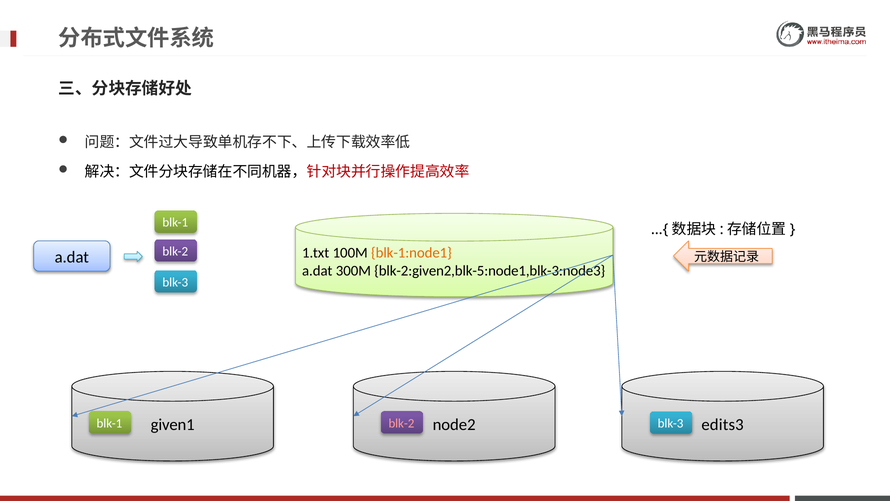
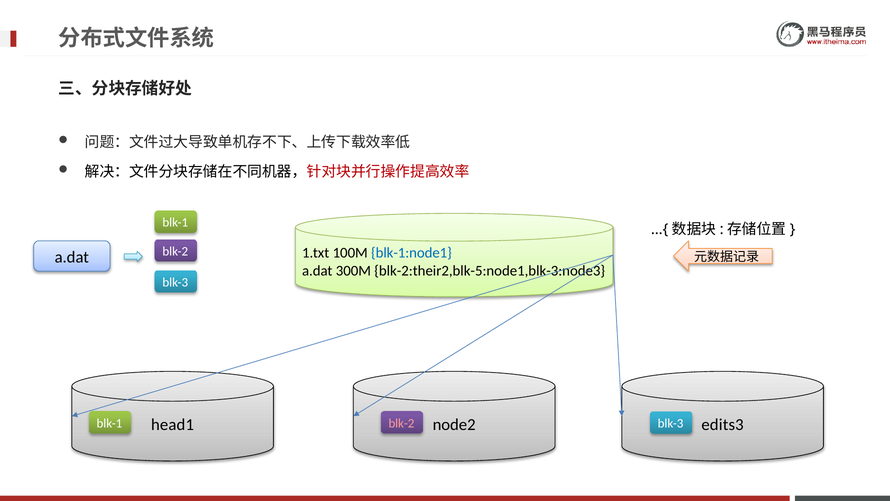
blk-1:node1 colour: orange -> blue (411, 253)
blk-2:given2,blk-5:node1,blk-3:node3: blk-2:given2,blk-5:node1,blk-3:node3 -> blk-2:their2,blk-5:node1,blk-3:node3 (490, 271)
given1: given1 -> head1 (173, 424)
